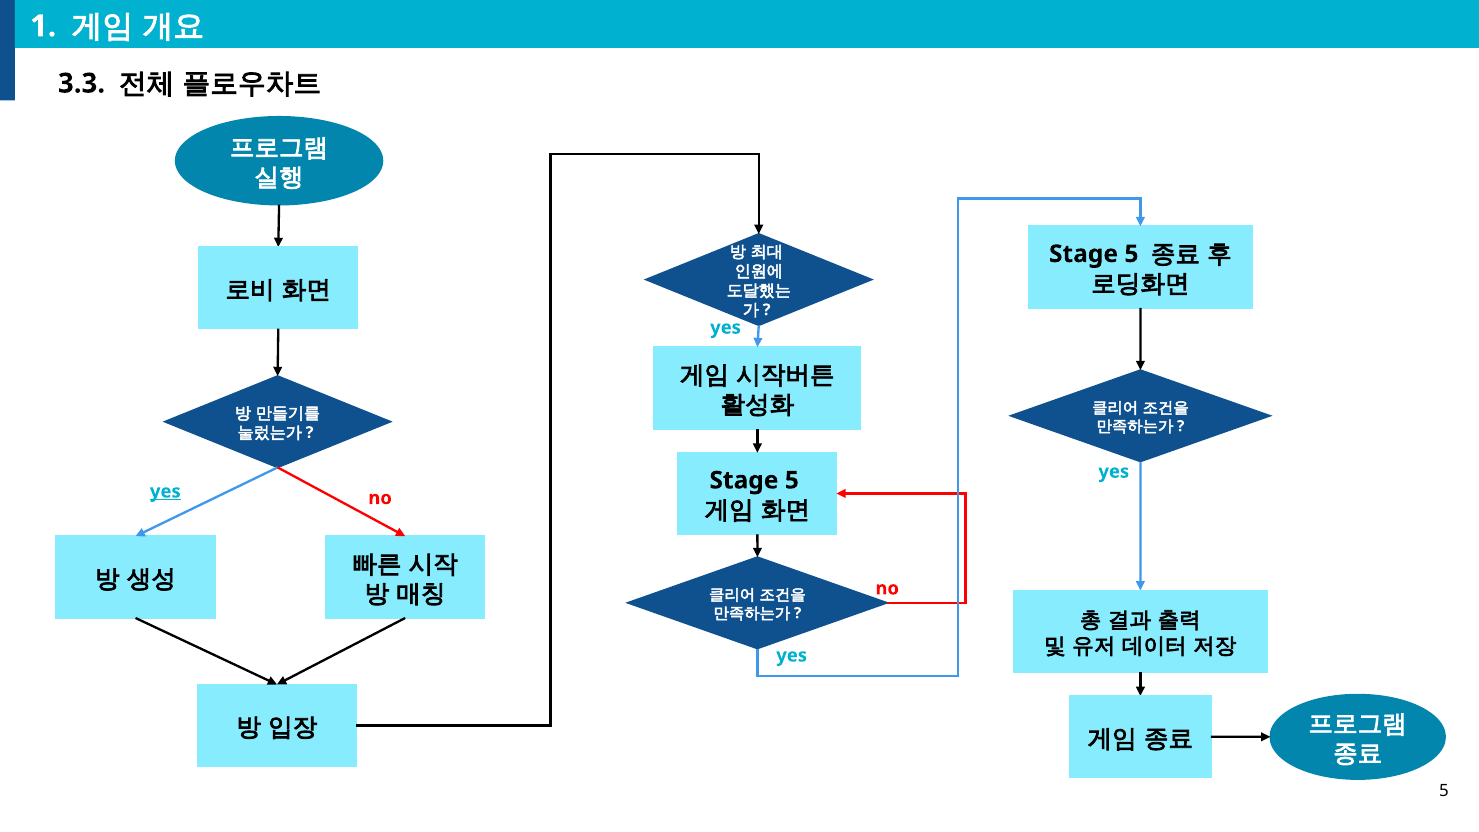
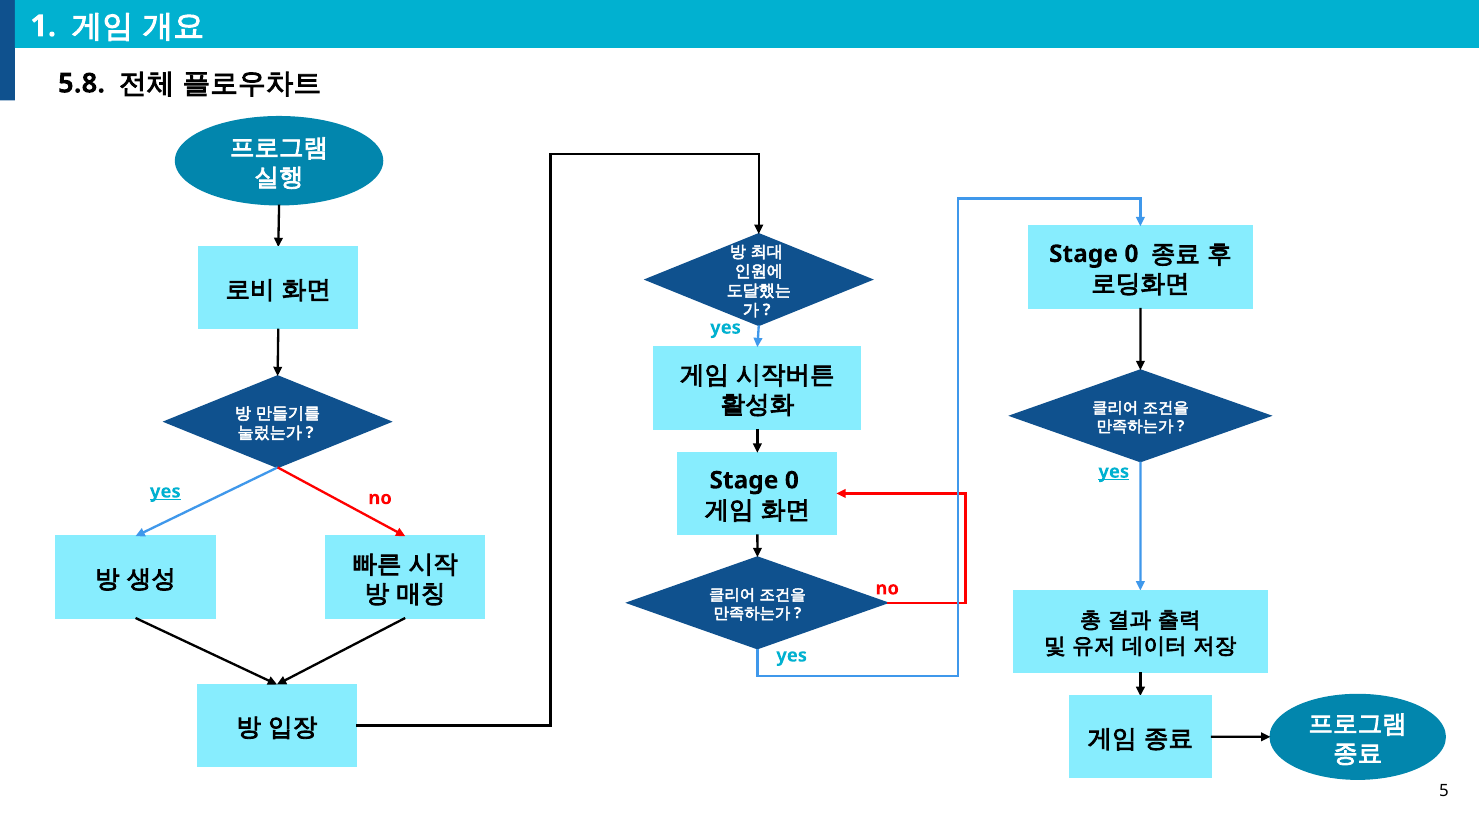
3.3: 3.3 -> 5.8 (82, 83)
5: 5 -> 0 (1131, 254)
yes underline: none -> present (1114, 472)
5: 5 -> 0 (792, 480)
